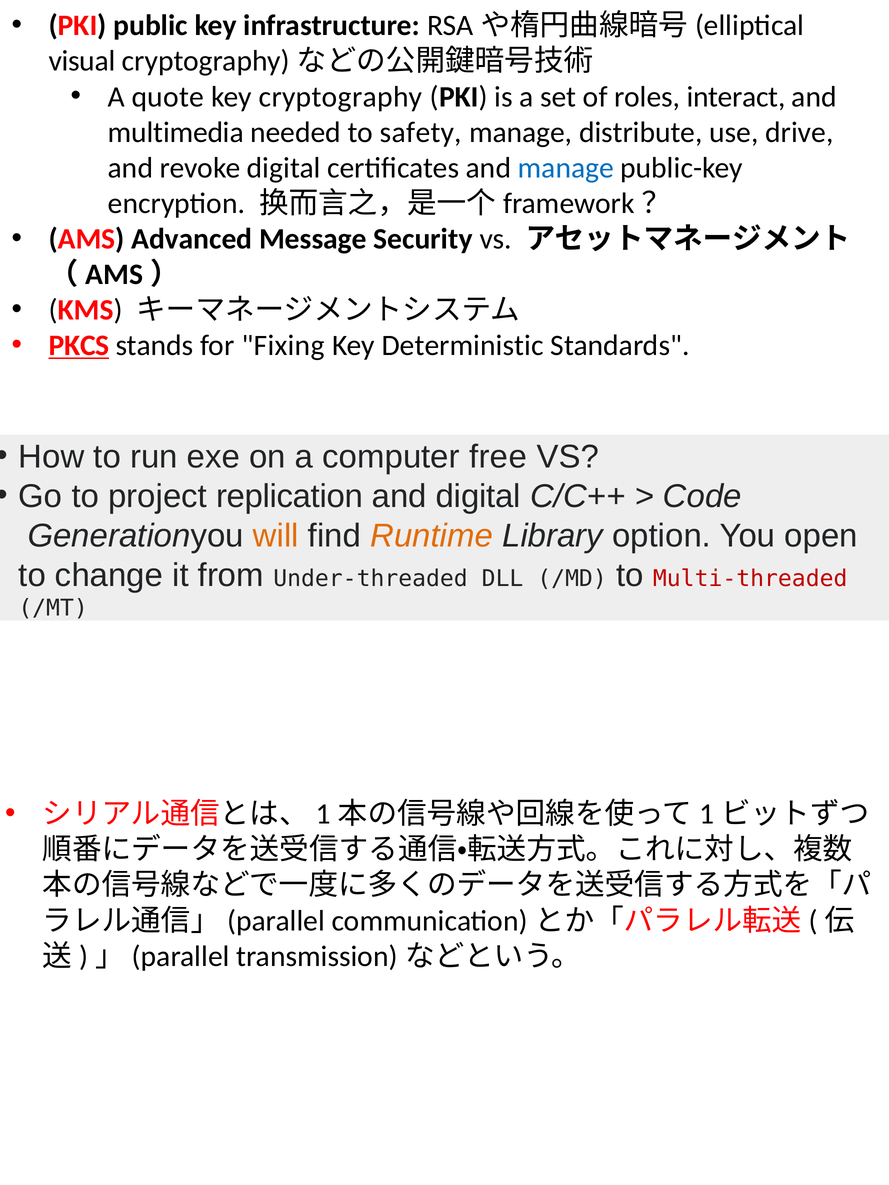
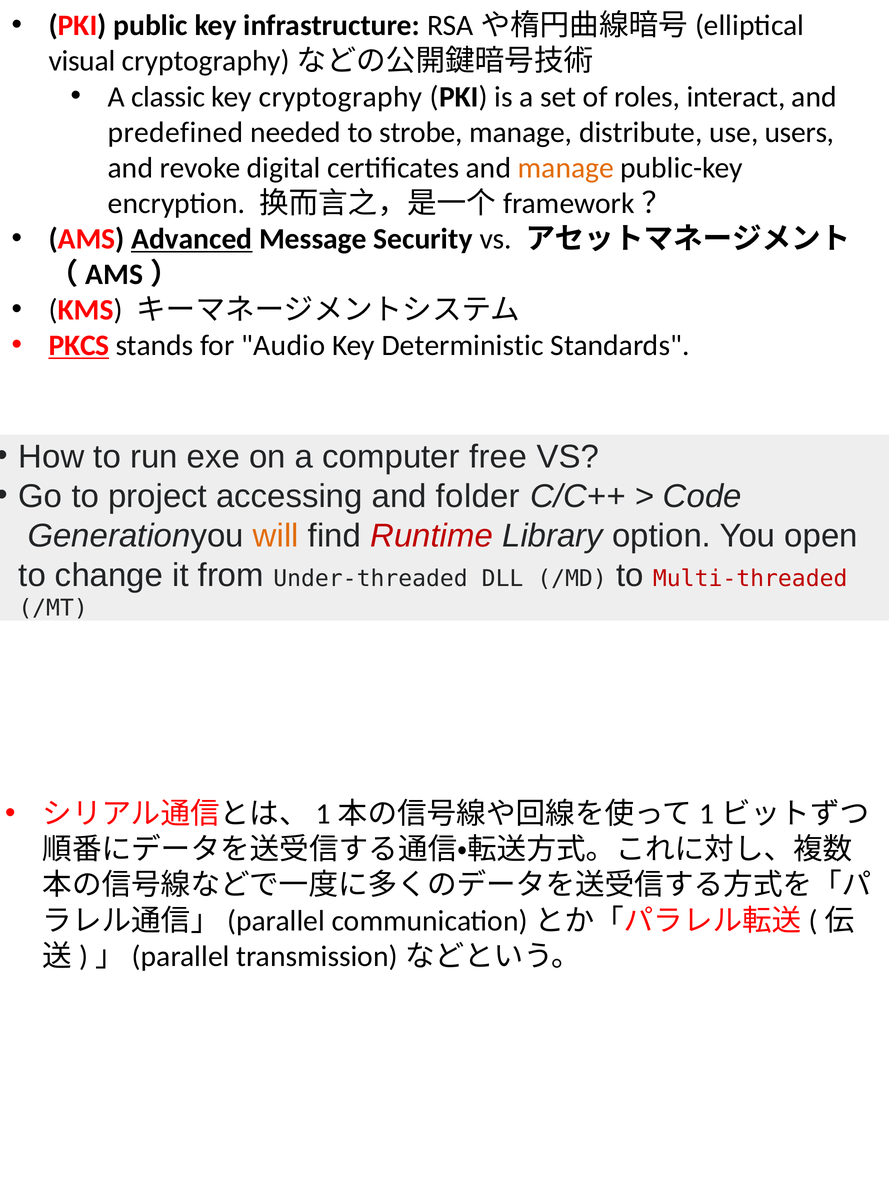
quote: quote -> classic (168, 97)
multimedia: multimedia -> predefined (176, 132)
safety: safety -> strobe (421, 132)
drive: drive -> users (799, 132)
manage colour: blue -> orange (566, 168)
Advanced underline: none -> present (192, 239)
Fixing: Fixing -> Audio (283, 346)
replication: replication -> accessing (289, 496)
and digital: digital -> folder (478, 496)
Runtime colour: orange -> red (432, 536)
